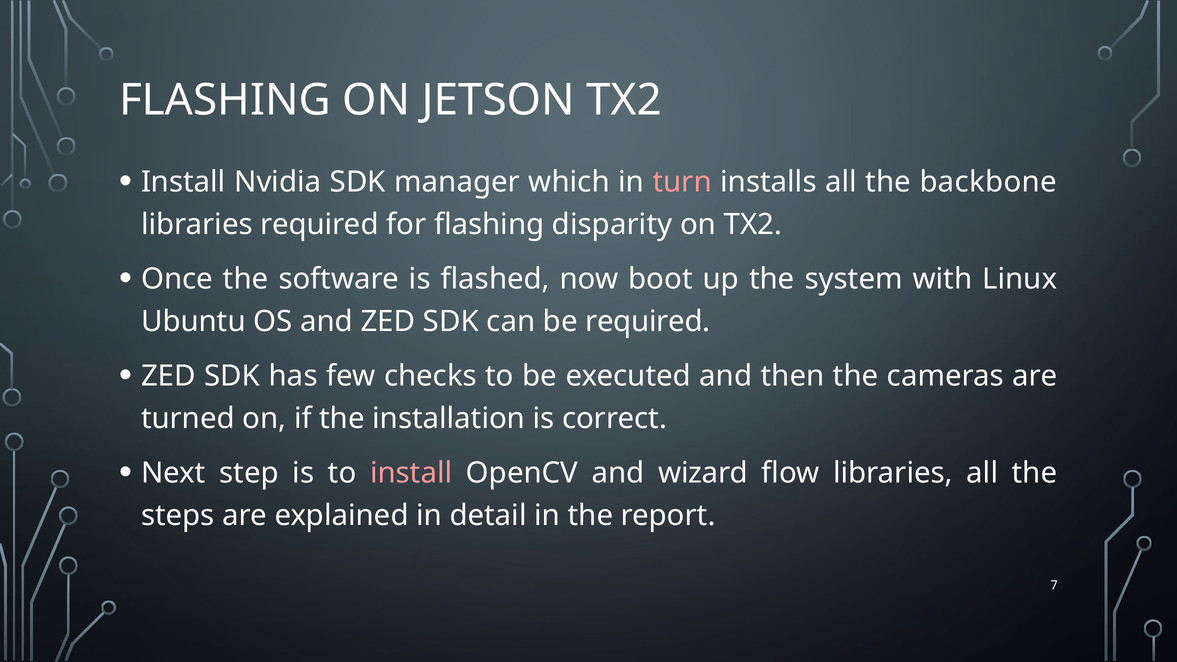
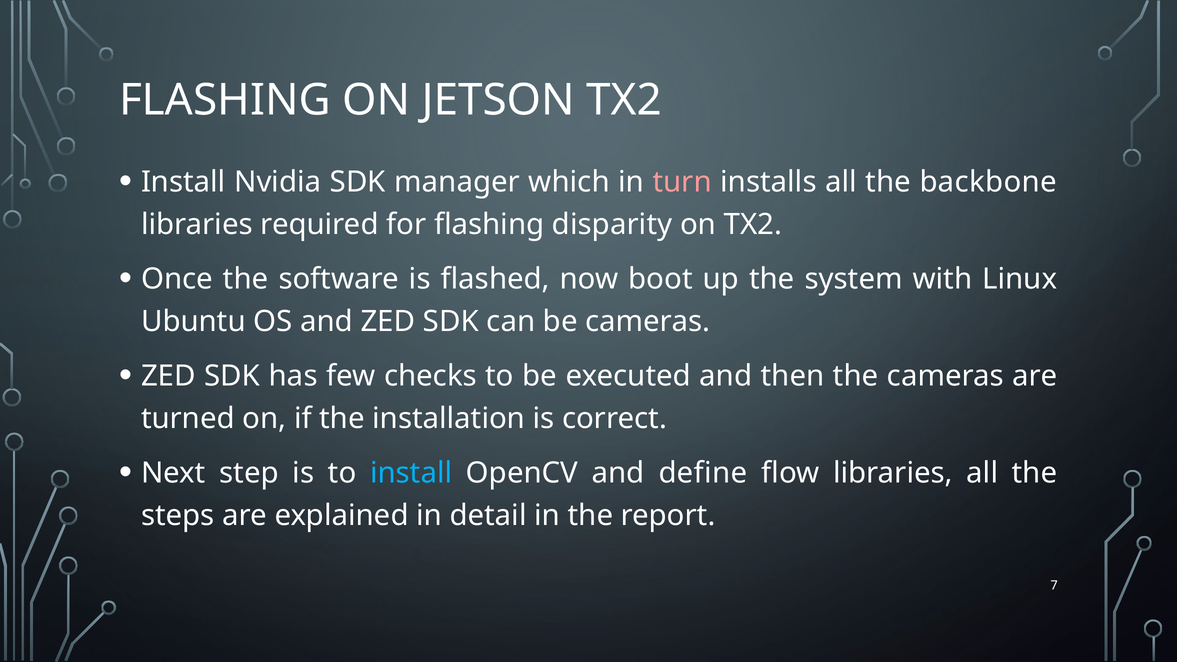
be required: required -> cameras (648, 321)
install colour: pink -> light blue (411, 473)
wizard: wizard -> define (703, 473)
